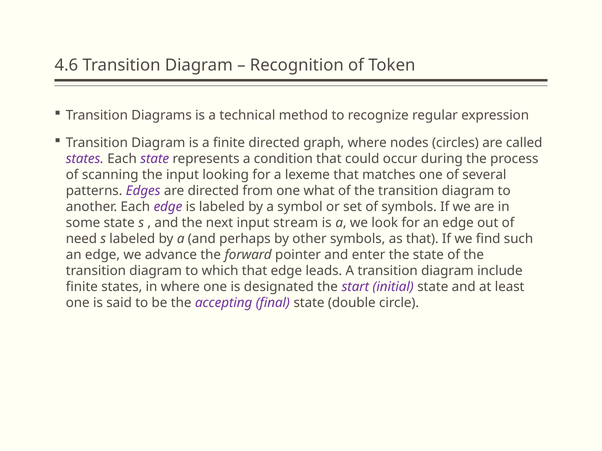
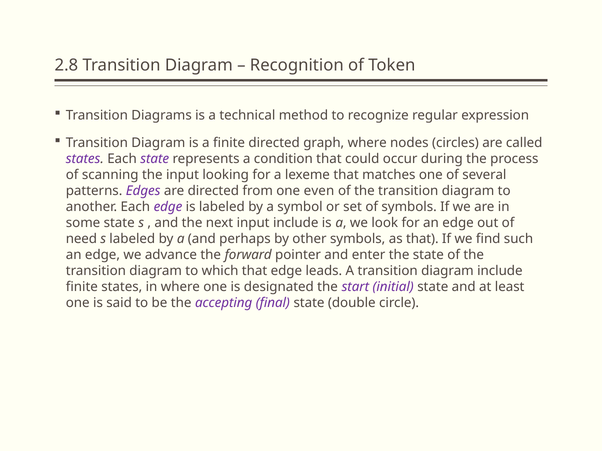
4.6: 4.6 -> 2.8 (66, 65)
what: what -> even (319, 191)
input stream: stream -> include (296, 223)
